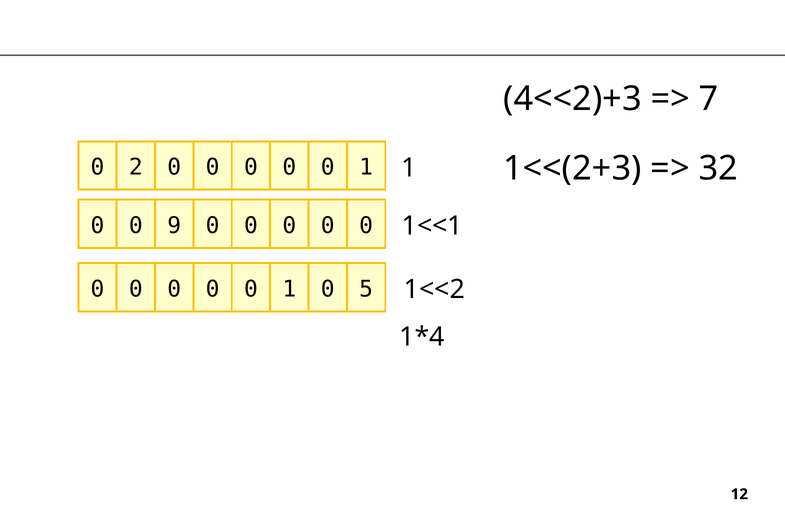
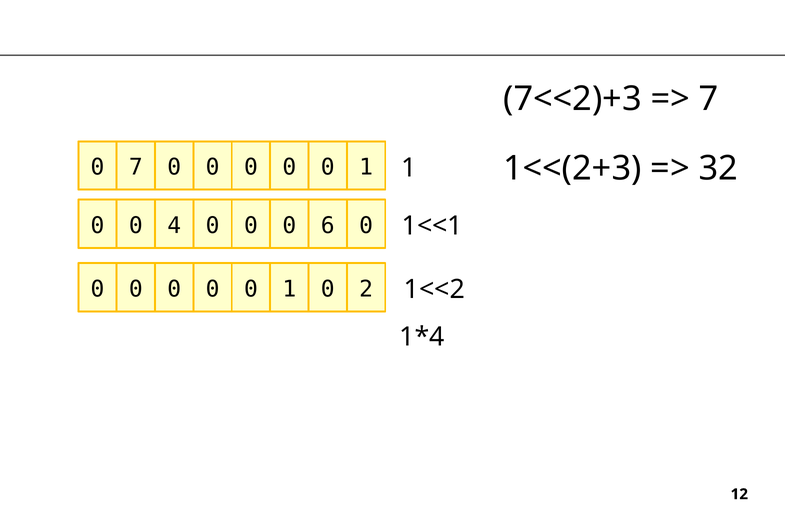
4<<2)+3: 4<<2)+3 -> 7<<2)+3 (572, 99)
0 2: 2 -> 7 (136, 167)
9: 9 -> 4 (174, 226)
0: 0 -> 6 (328, 226)
5: 5 -> 2 (366, 289)
